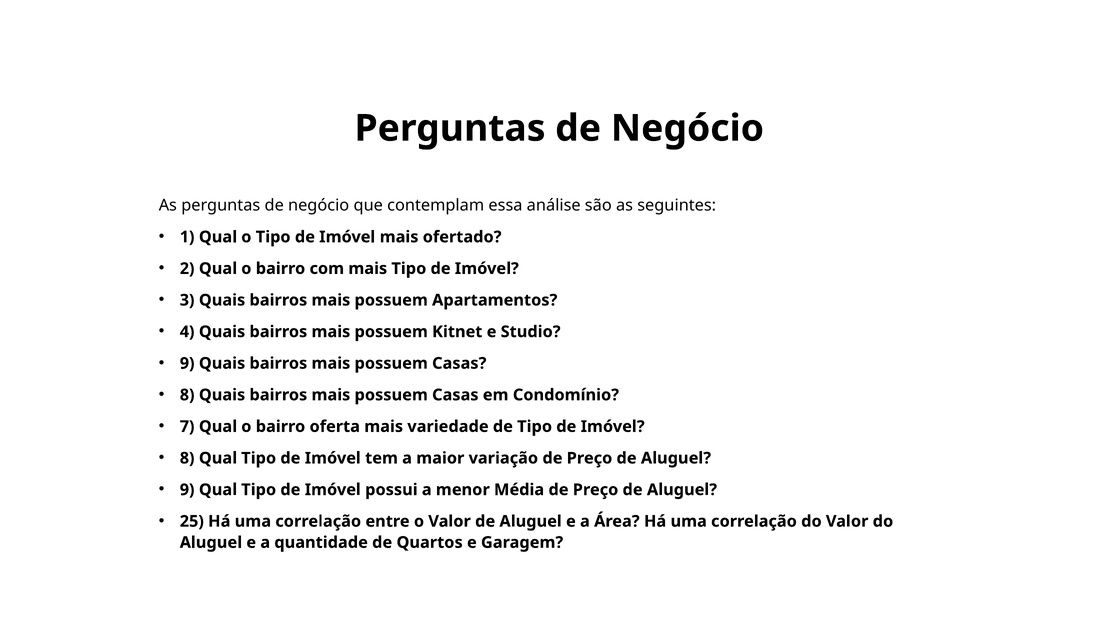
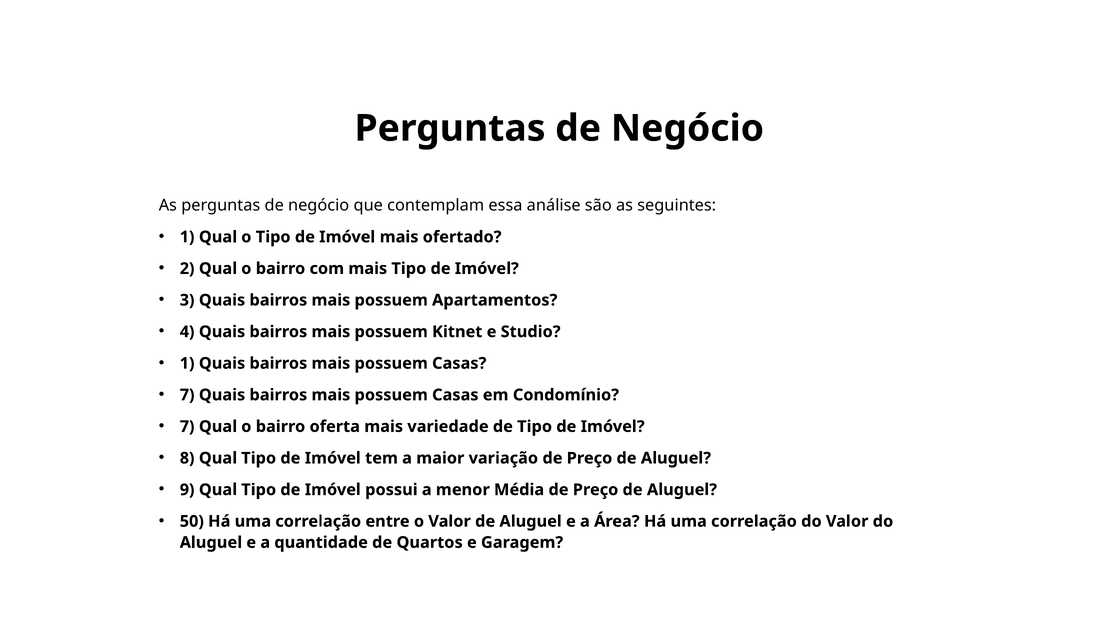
9: 9 -> 1 (187, 364)
8: 8 -> 7 (187, 395)
25: 25 -> 50 (192, 522)
